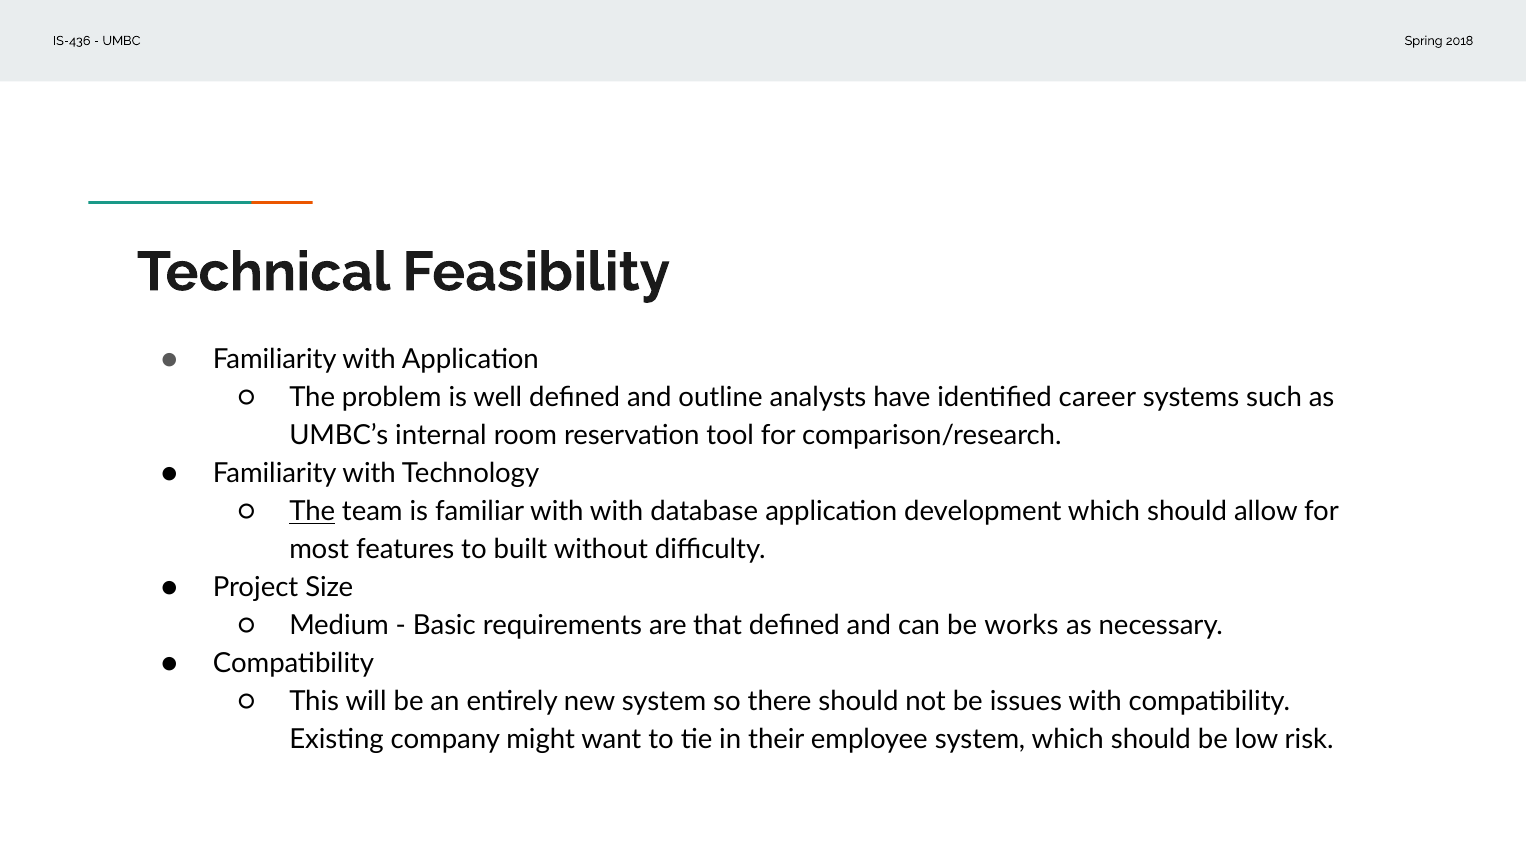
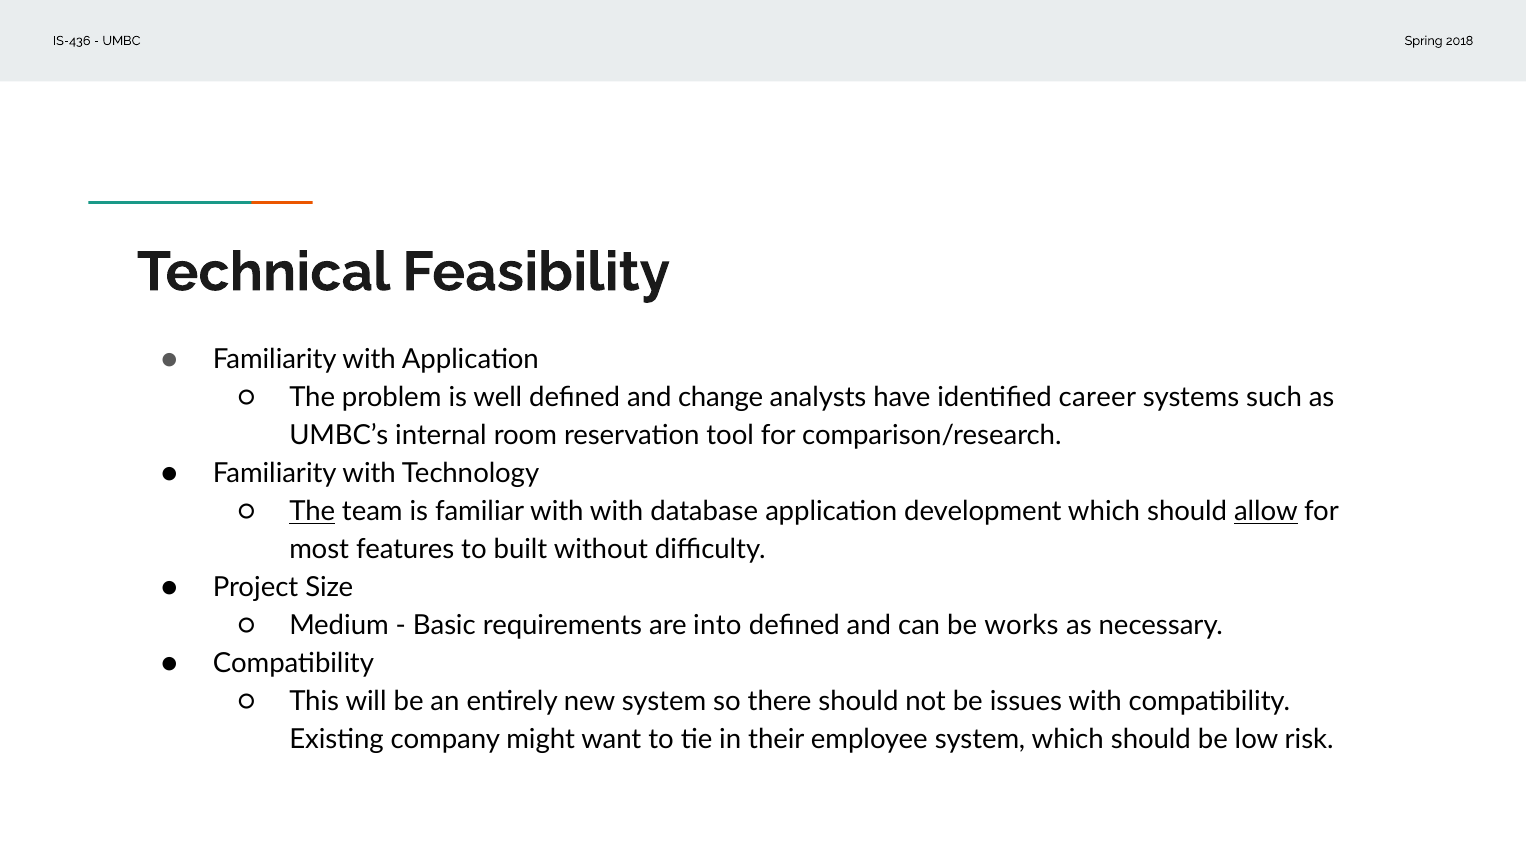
outline: outline -> change (721, 398)
allow underline: none -> present (1266, 512)
that: that -> into (717, 626)
